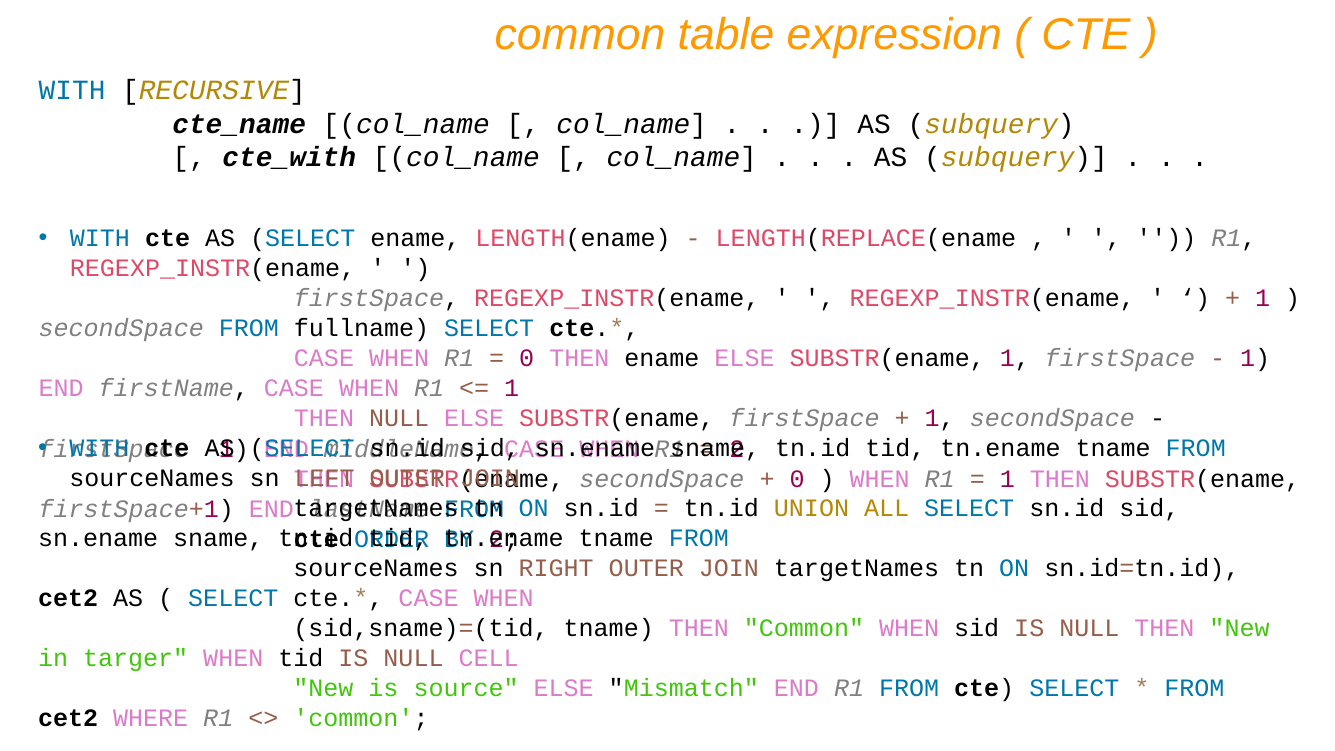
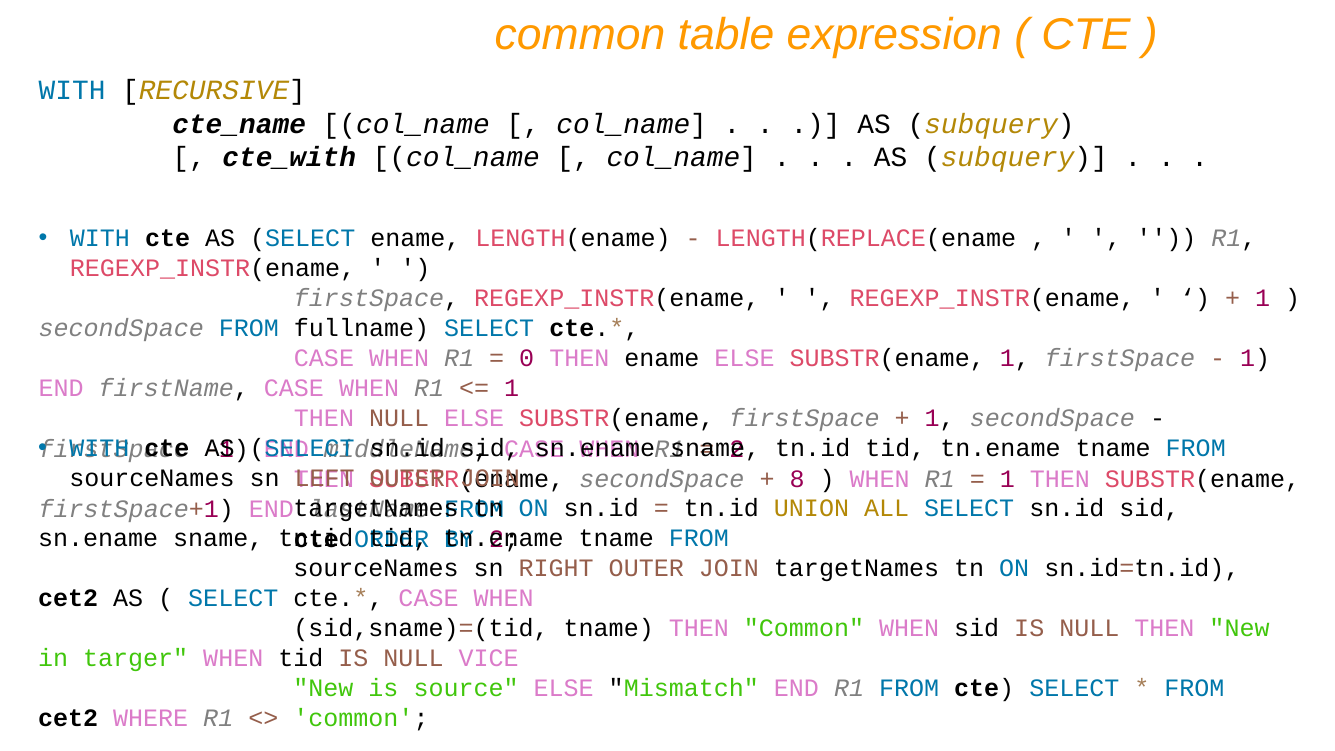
0: 0 -> 8 (797, 479)
CELL: CELL -> VICE (489, 659)
